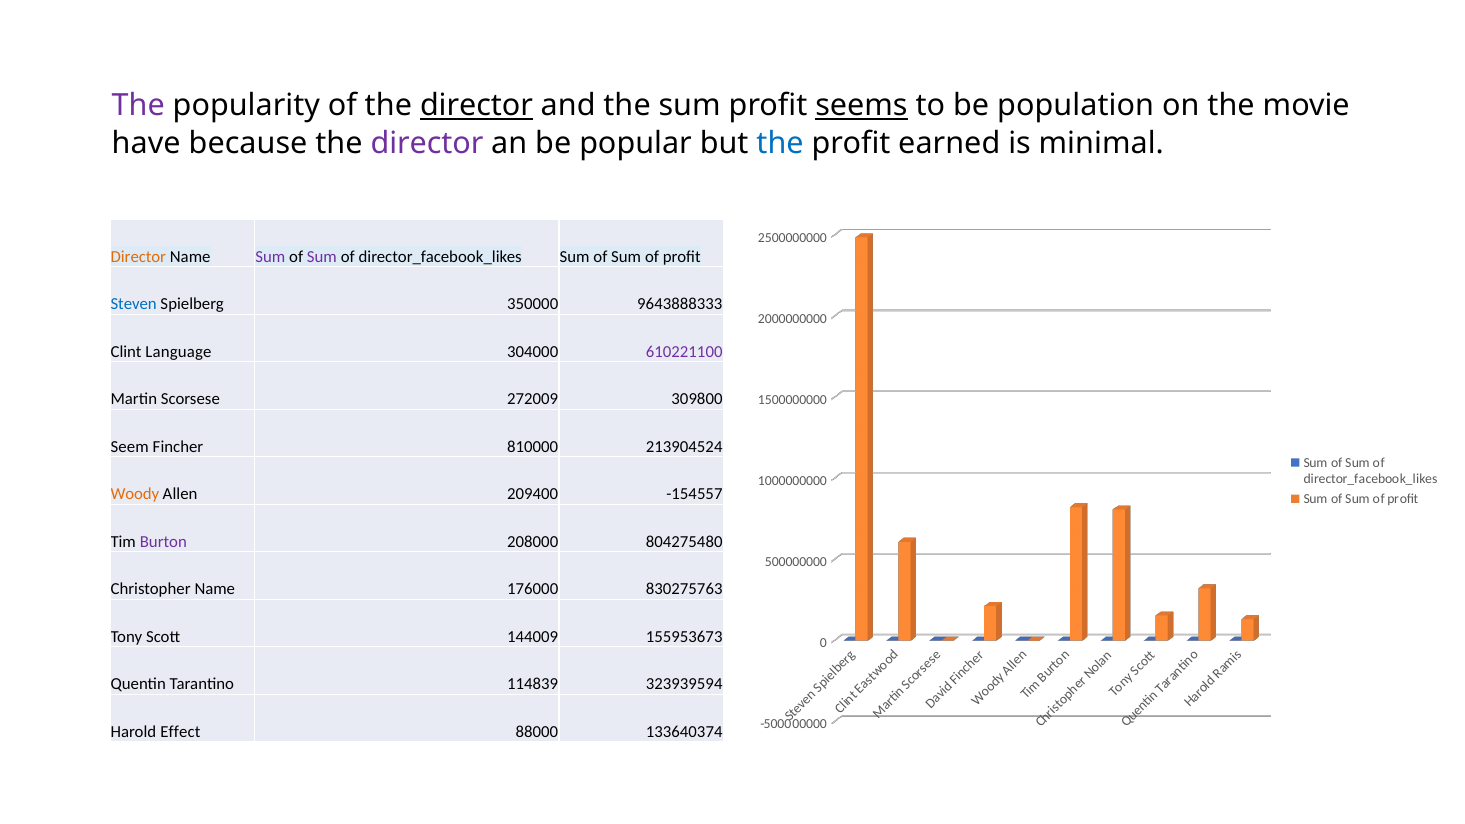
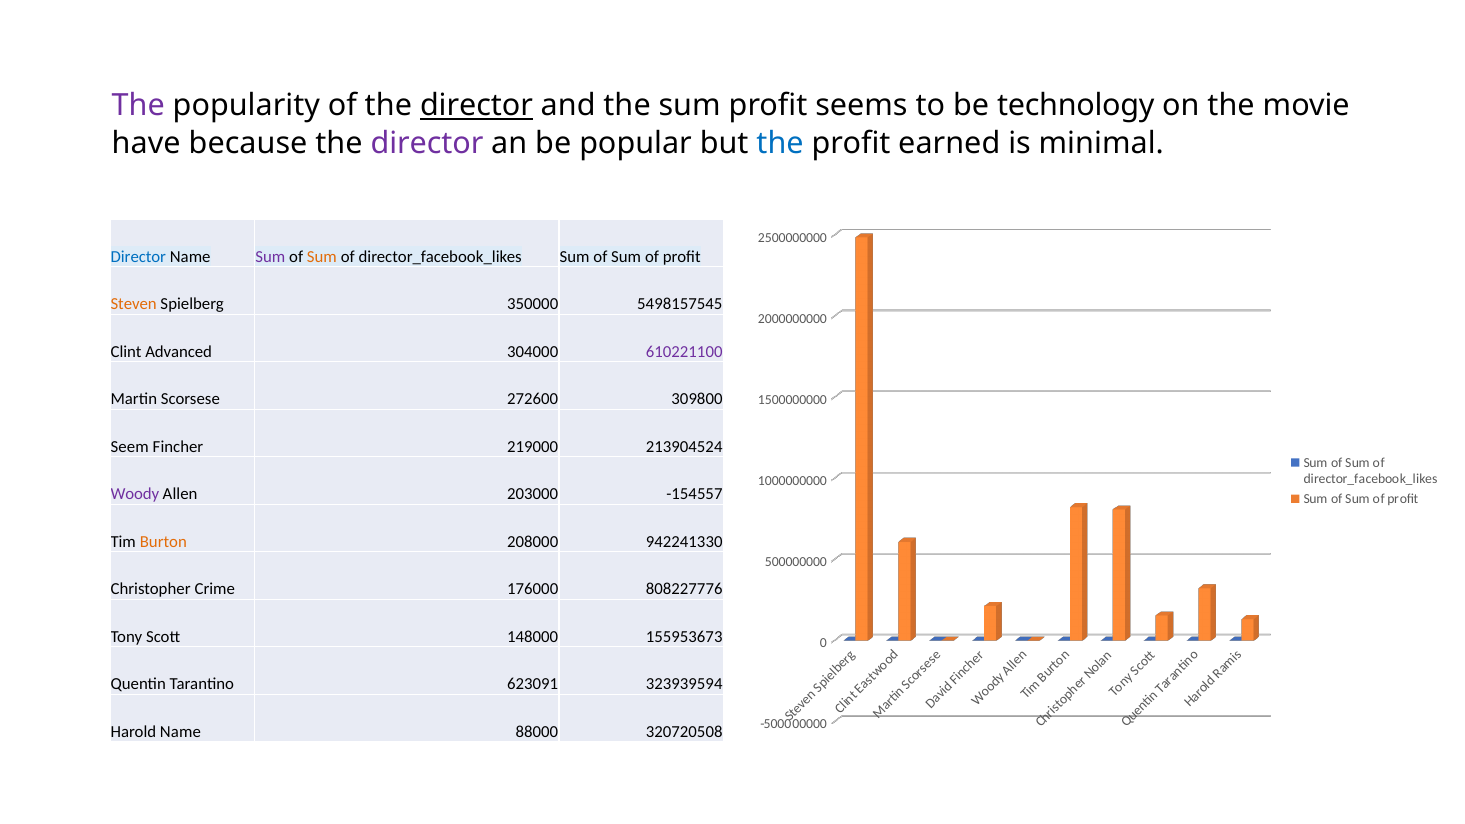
seems underline: present -> none (861, 106)
population: population -> technology (1076, 106)
Director colour: orange -> blue (138, 257)
Sum colour: purple -> orange (322, 257)
Steven colour: blue -> orange (134, 304)
9643888333: 9643888333 -> 5498157545 (680, 304)
Language: Language -> Advanced (179, 352)
272009: 272009 -> 272600 (533, 399)
810000: 810000 -> 219000 (533, 447)
Woody colour: orange -> purple (135, 494)
209400: 209400 -> 203000 (533, 494)
Burton colour: purple -> orange (163, 542)
804275480: 804275480 -> 942241330 (684, 542)
Christopher Name: Name -> Crime (215, 589)
830275763: 830275763 -> 808227776 (684, 589)
144009: 144009 -> 148000 (533, 637)
114839: 114839 -> 623091 (533, 684)
Harold Effect: Effect -> Name (180, 732)
133640374: 133640374 -> 320720508 (684, 732)
